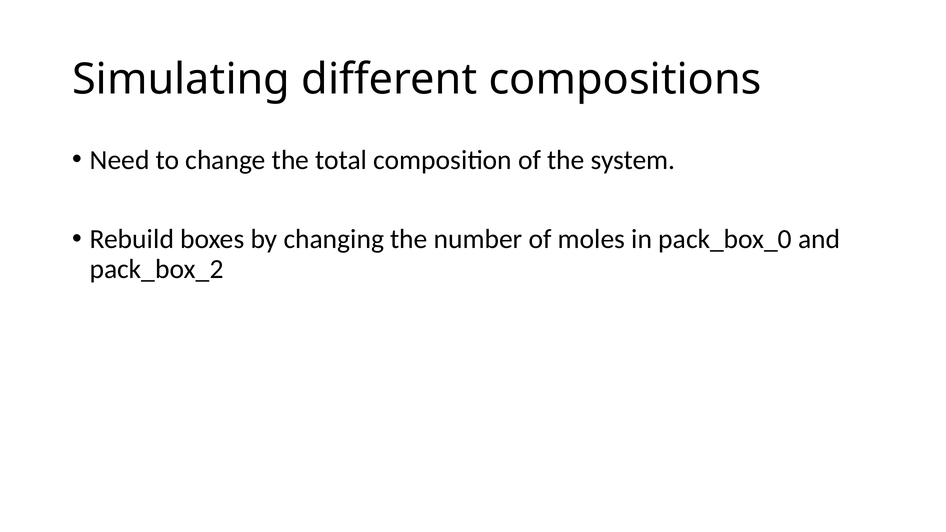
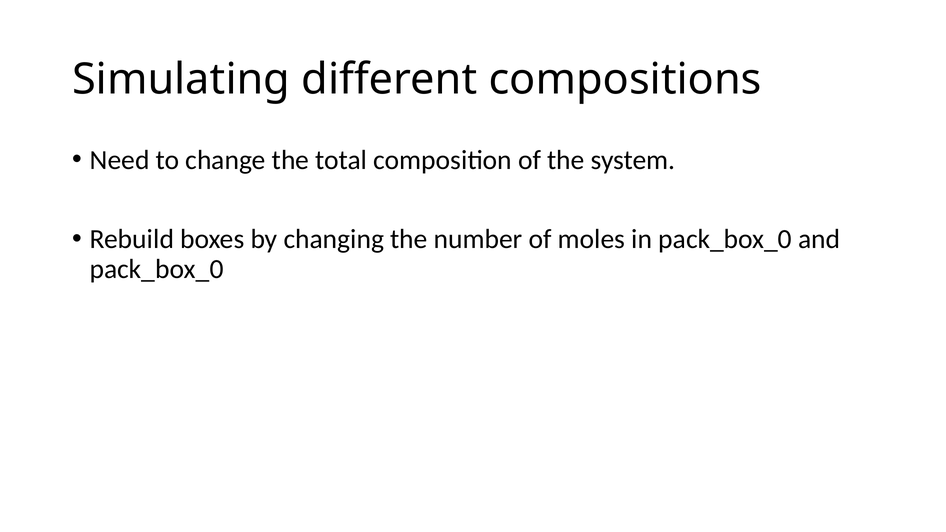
pack_box_2: pack_box_2 -> pack_box_0 (157, 269)
